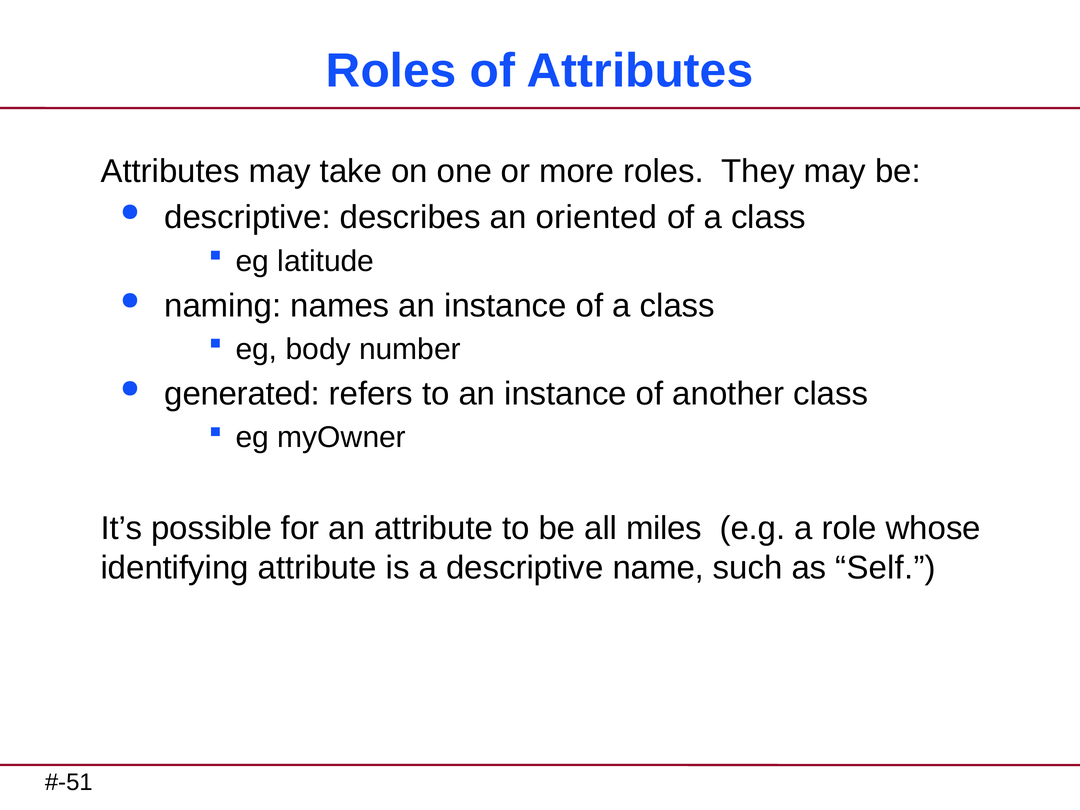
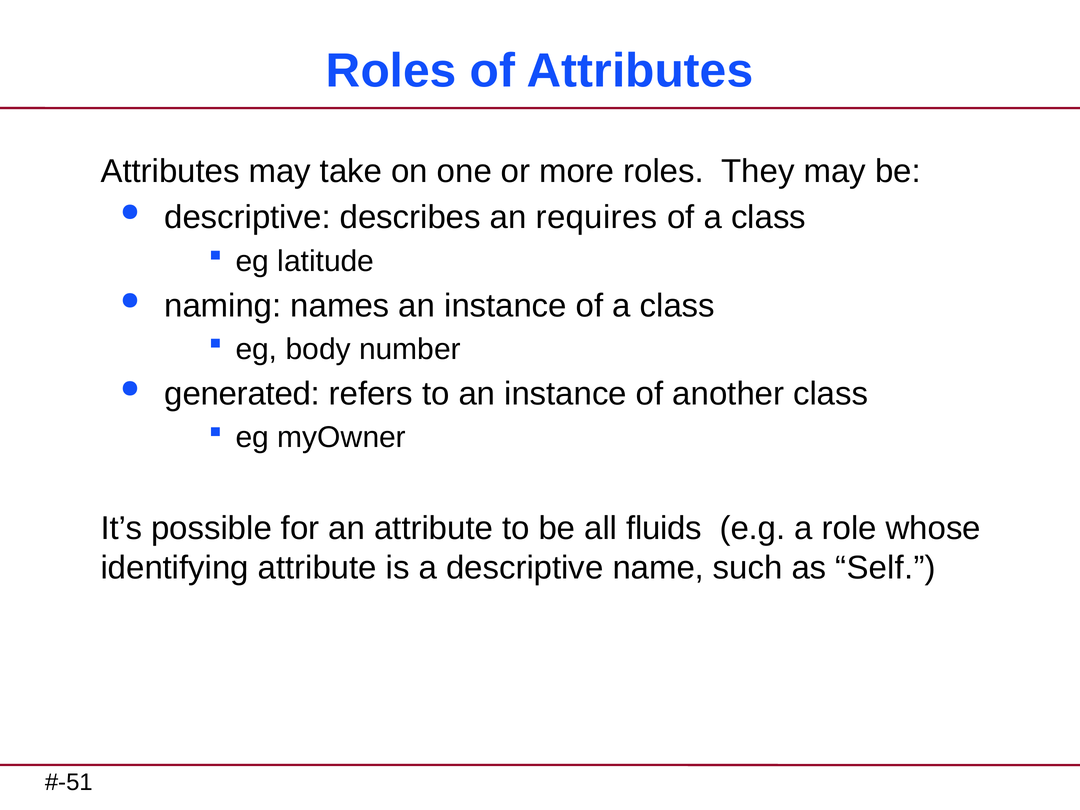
oriented: oriented -> requires (596, 218)
miles: miles -> fluids (664, 528)
